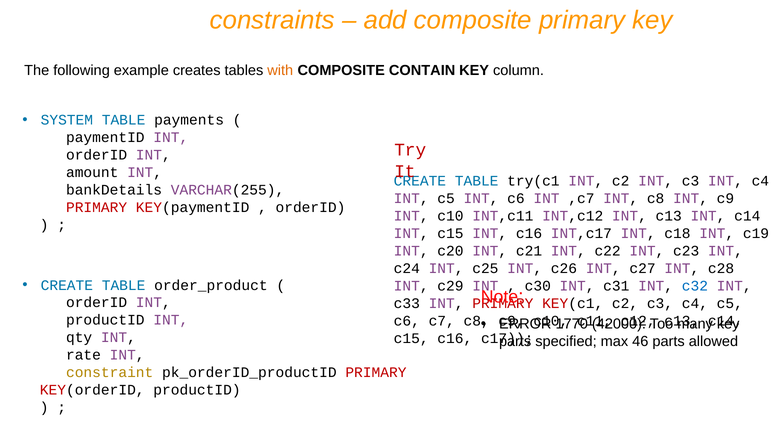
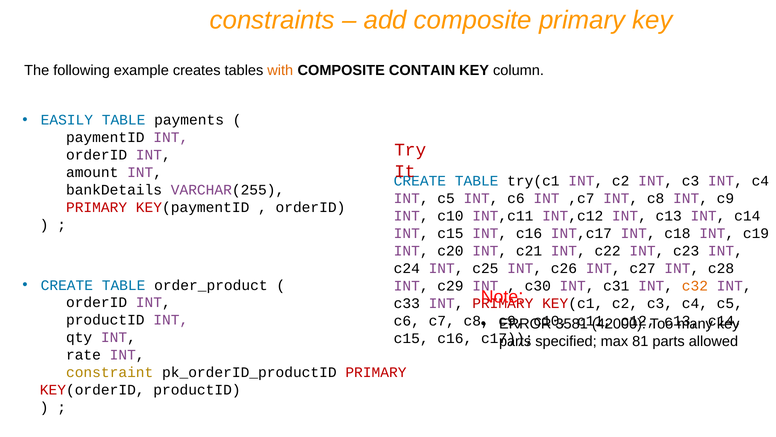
SYSTEM: SYSTEM -> EASILY (67, 120)
c32 colour: blue -> orange (695, 286)
1770: 1770 -> 3581 (572, 324)
46: 46 -> 81 (640, 341)
